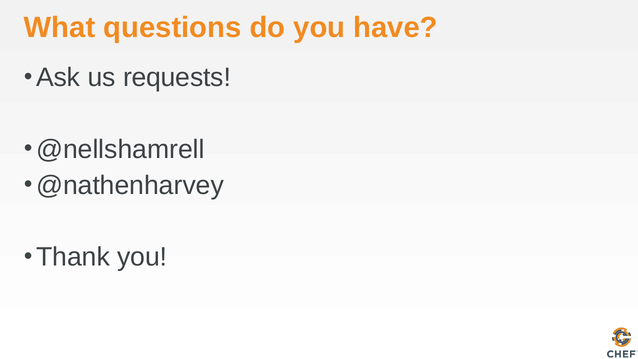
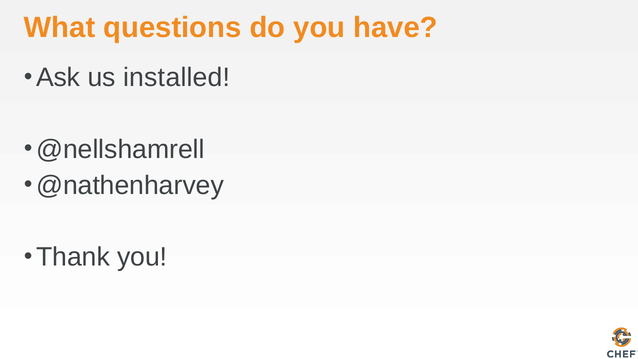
requests: requests -> installed (177, 78)
